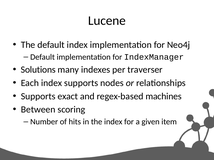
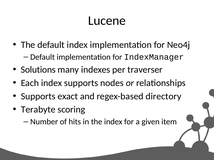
machines: machines -> directory (163, 97)
Between: Between -> Terabyte (38, 110)
